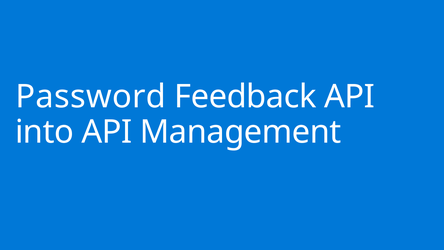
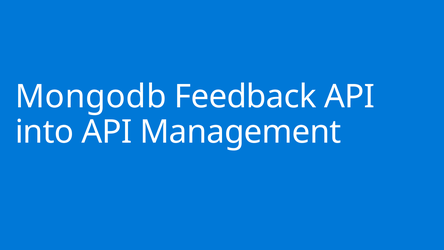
Password: Password -> Mongodb (91, 97)
